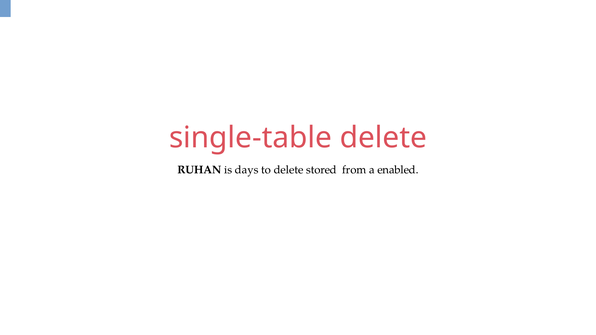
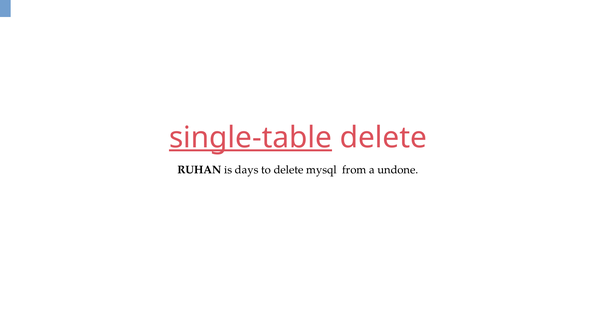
single-table underline: none -> present (250, 138)
stored: stored -> mysql (321, 170)
enabled: enabled -> undone (398, 170)
